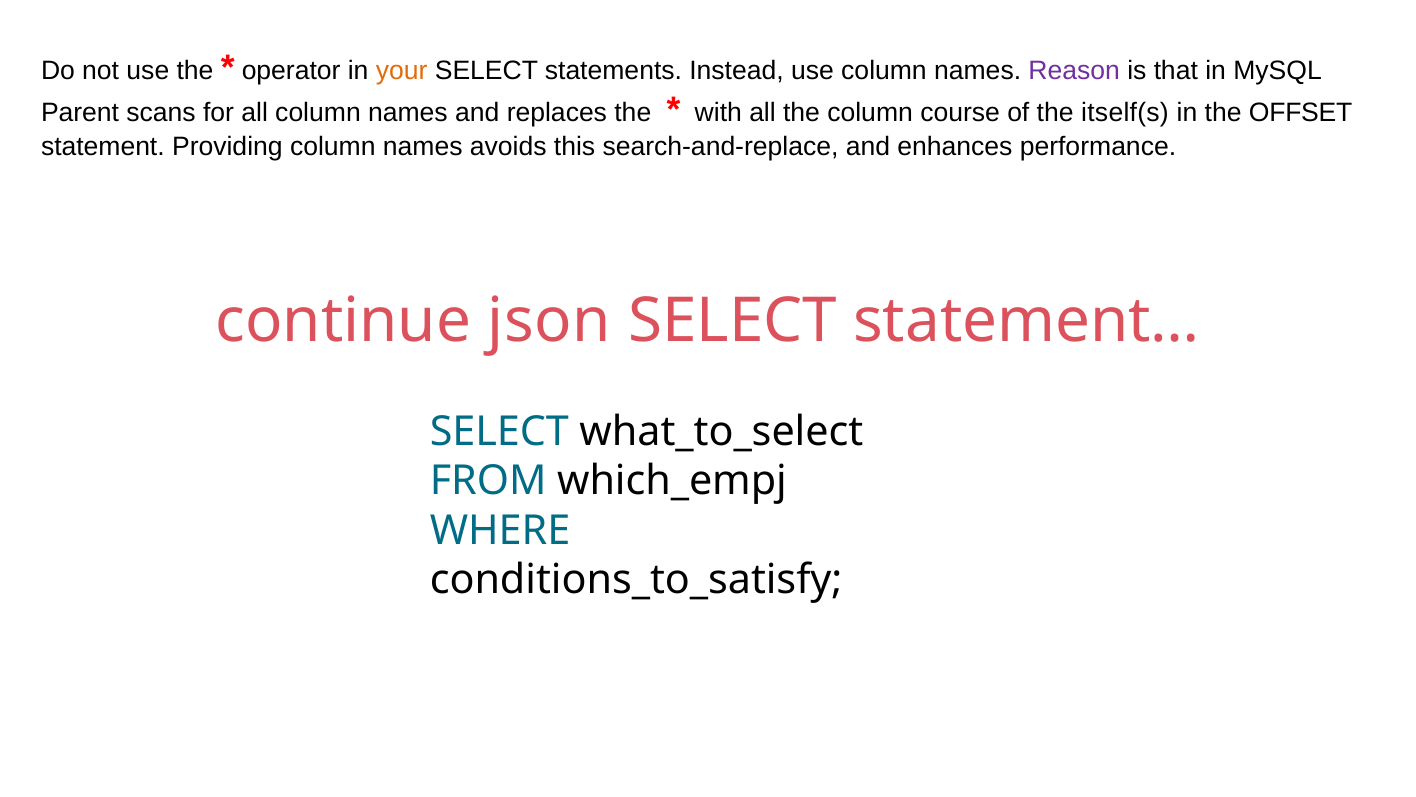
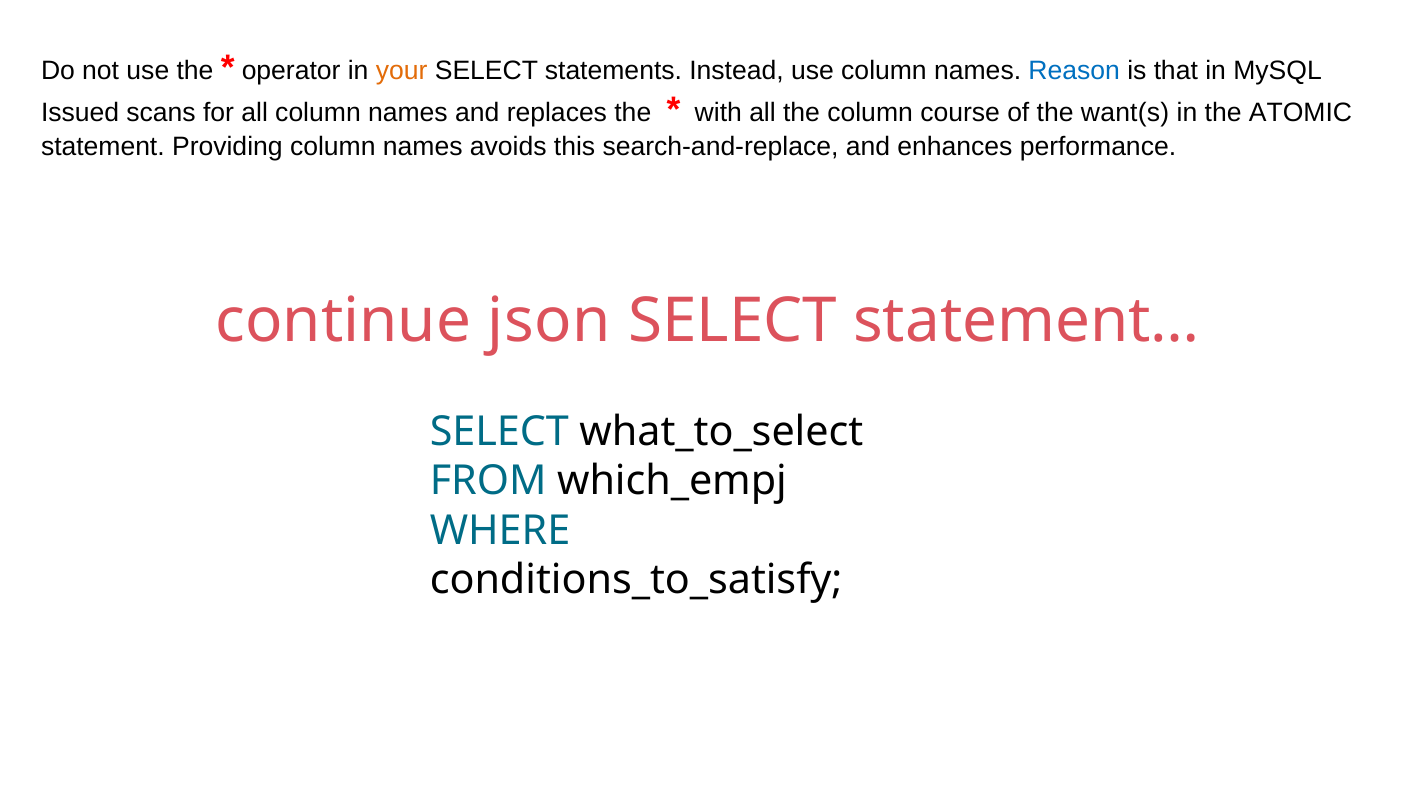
Reason colour: purple -> blue (1074, 70)
Parent: Parent -> Issued (80, 113)
itself(s: itself(s -> want(s (1125, 113)
OFFSET: OFFSET -> ATOMIC (1301, 113)
